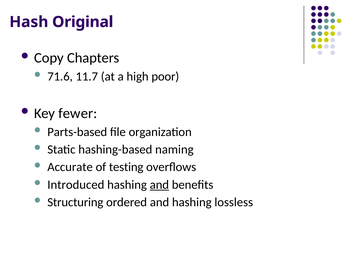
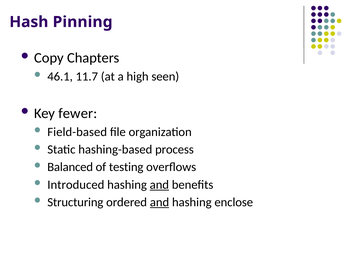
Original: Original -> Pinning (83, 22)
71.6: 71.6 -> 46.1 (60, 77)
poor: poor -> seen (165, 77)
Parts-based: Parts-based -> Field-based (77, 132)
naming: naming -> process (174, 150)
Accurate: Accurate -> Balanced (70, 168)
and underline: none -> present (160, 203)
lossless: lossless -> enclose (234, 203)
